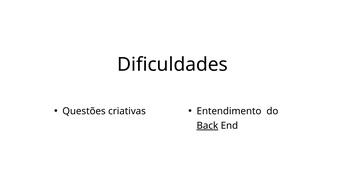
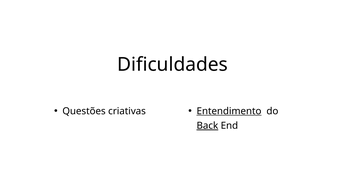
Entendimento underline: none -> present (229, 111)
